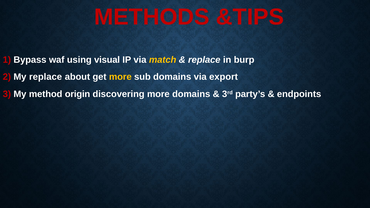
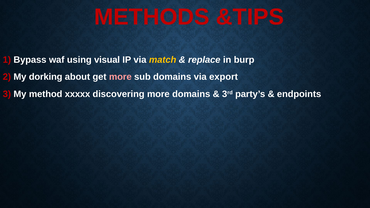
My replace: replace -> dorking (46, 77)
more colour: yellow -> pink (120, 77)
origin: origin -> xxxxx (78, 94)
